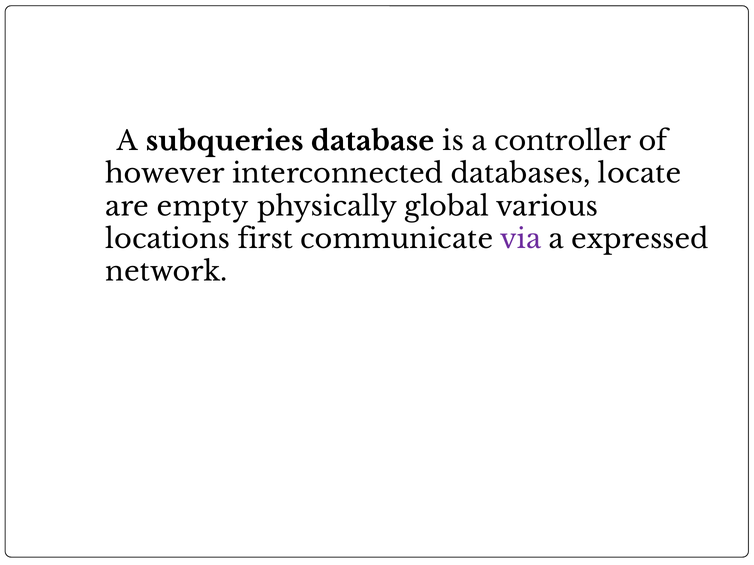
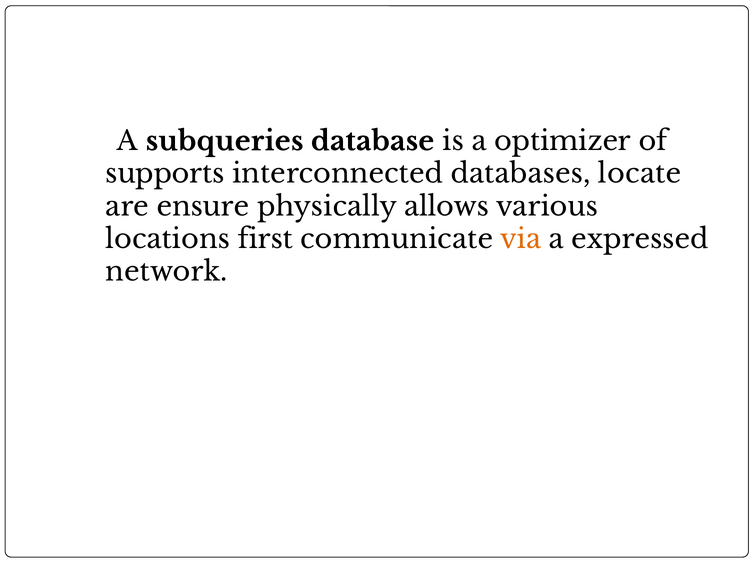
controller: controller -> optimizer (563, 141)
however: however -> supports (165, 174)
empty: empty -> ensure (203, 207)
global: global -> allows (447, 207)
via colour: purple -> orange (521, 239)
